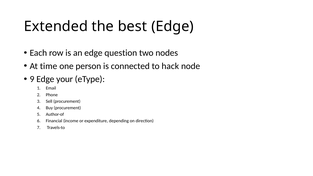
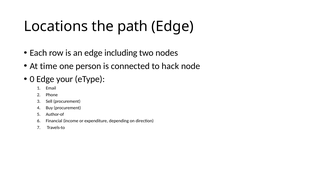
Extended: Extended -> Locations (56, 26)
best: best -> path (133, 26)
question: question -> including (121, 53)
9: 9 -> 0 (32, 79)
